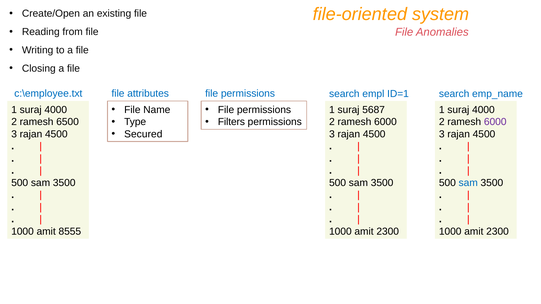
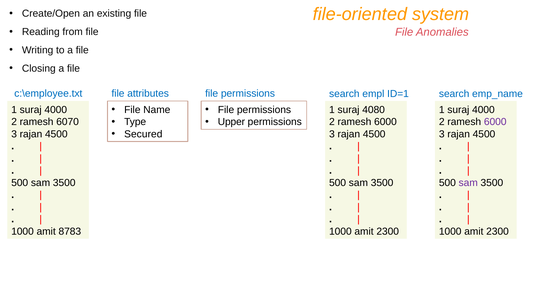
5687: 5687 -> 4080 (374, 110)
Filters: Filters -> Upper (231, 122)
6500: 6500 -> 6070 (68, 122)
sam colour: blue -> purple (468, 183)
8555: 8555 -> 8783 (70, 232)
